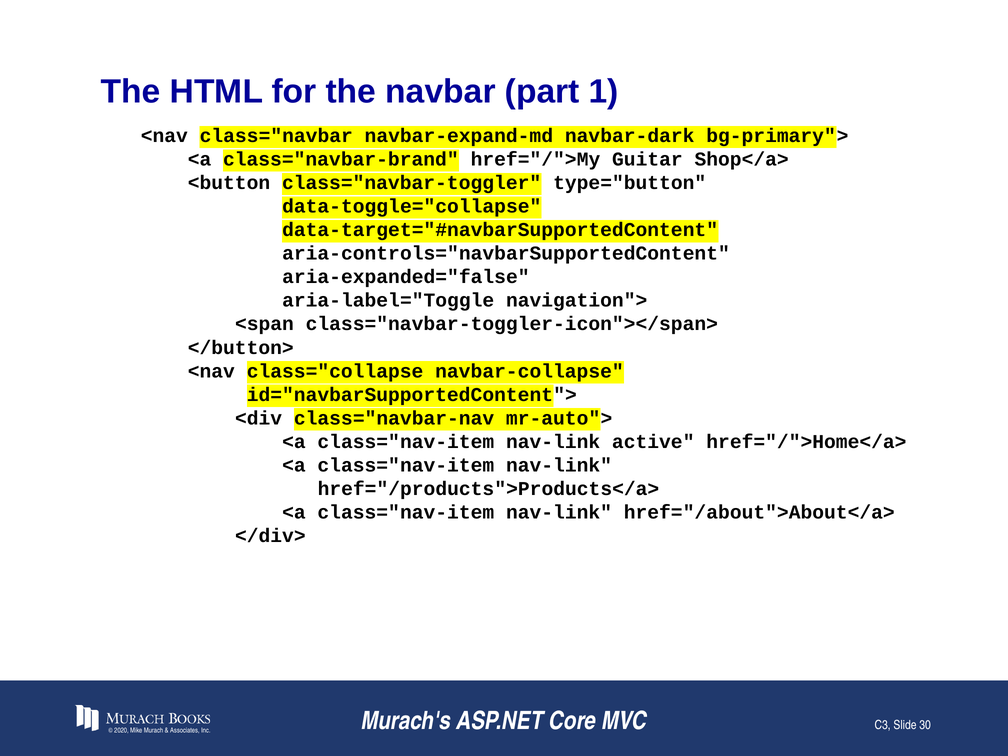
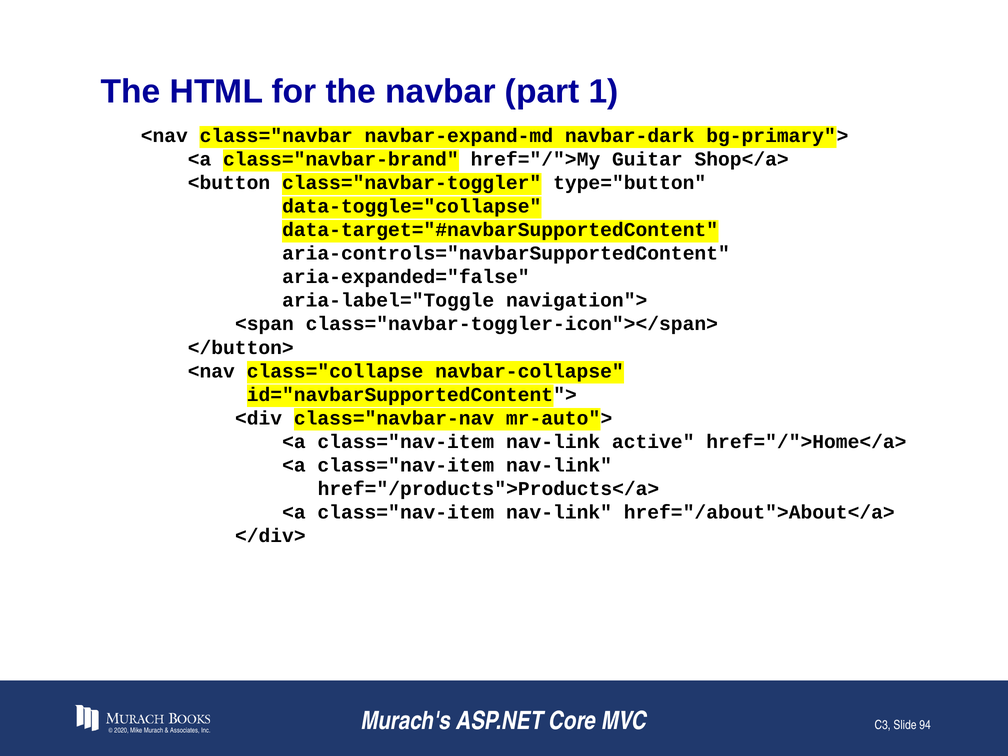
30: 30 -> 94 (925, 725)
